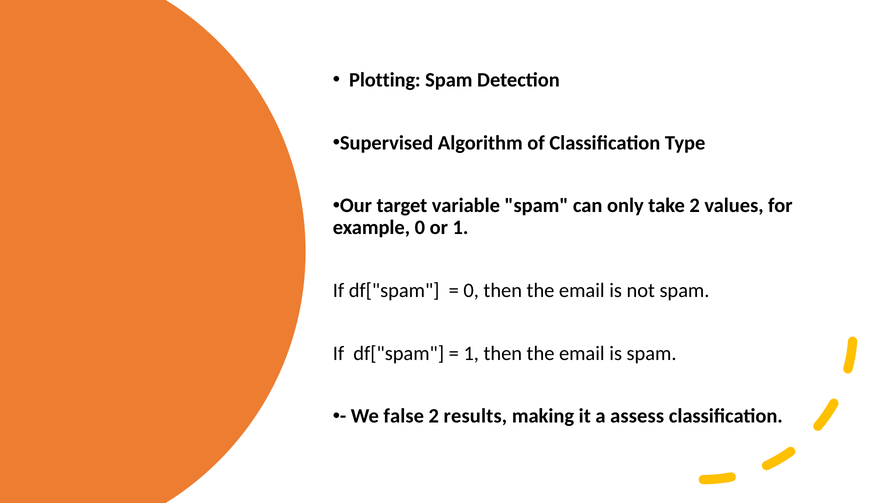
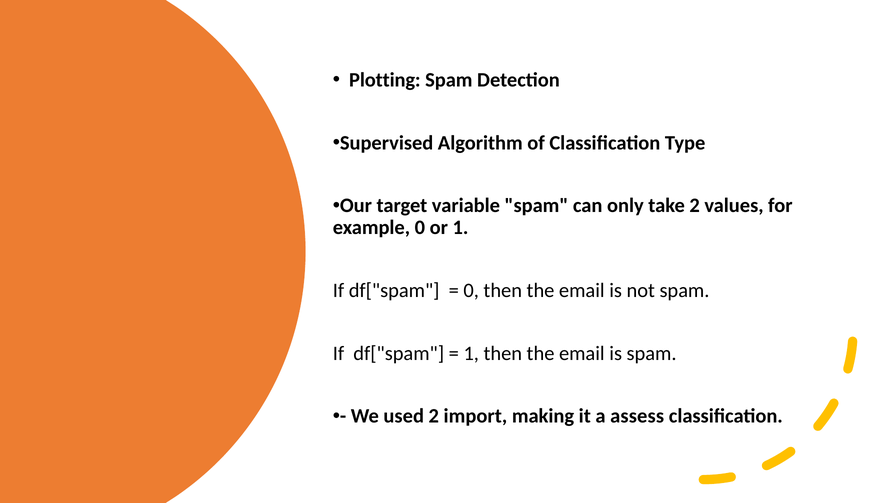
false: false -> used (404, 416)
results: results -> import (475, 416)
